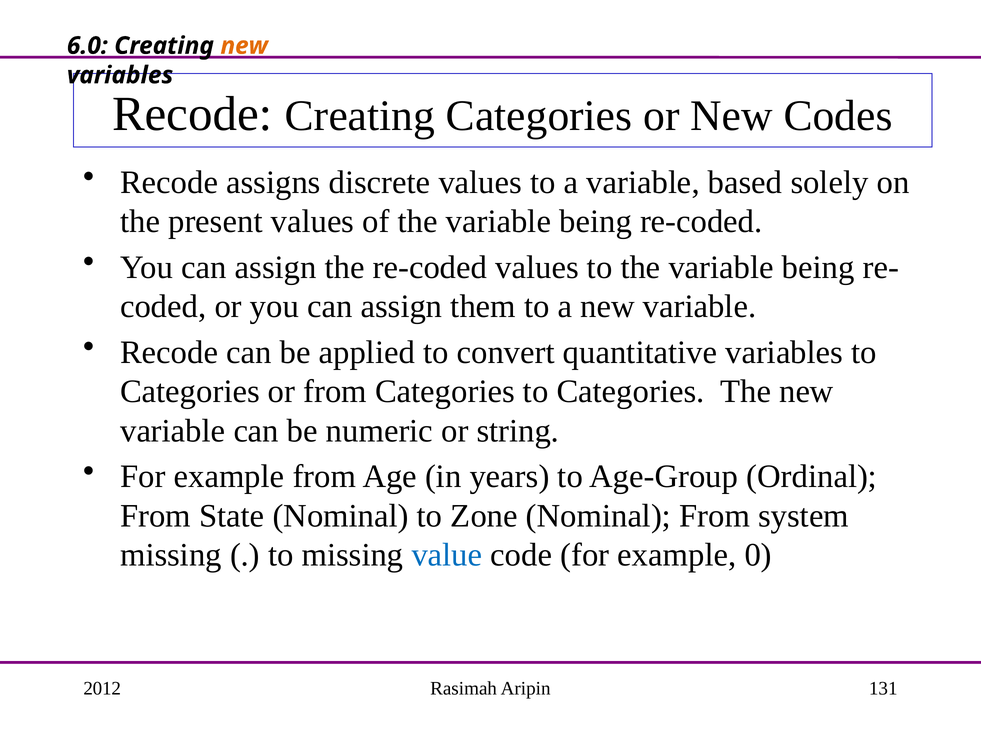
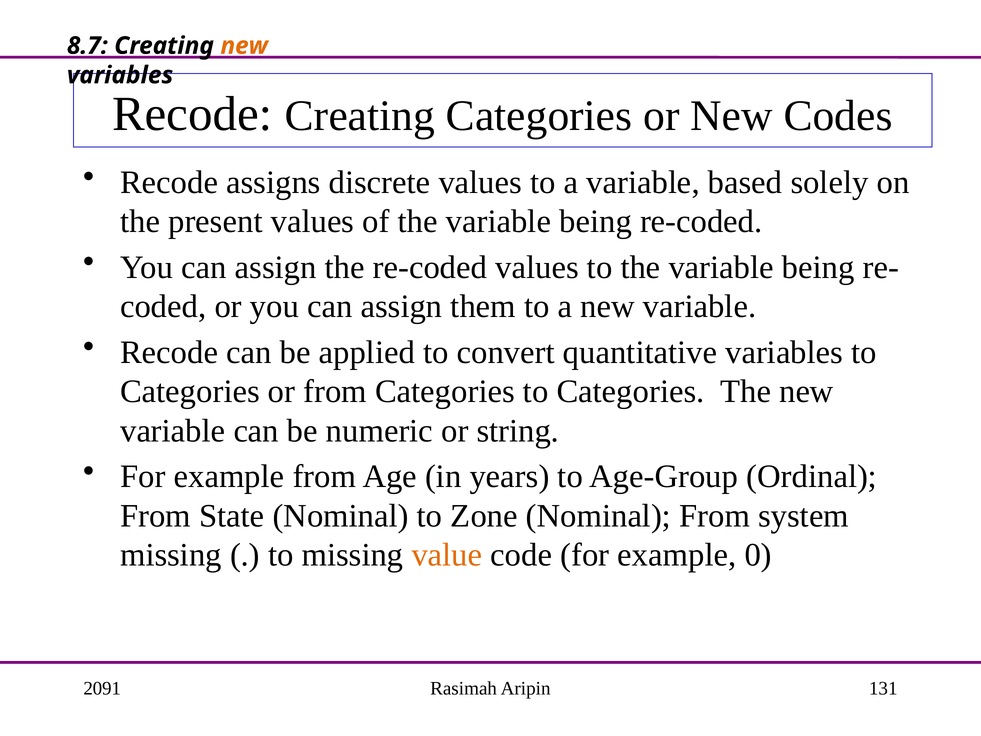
6.0: 6.0 -> 8.7 (87, 46)
value colour: blue -> orange (447, 555)
2012: 2012 -> 2091 (102, 688)
